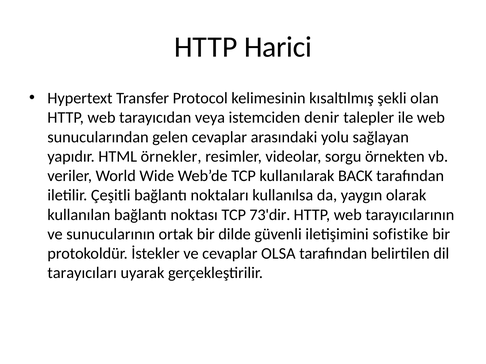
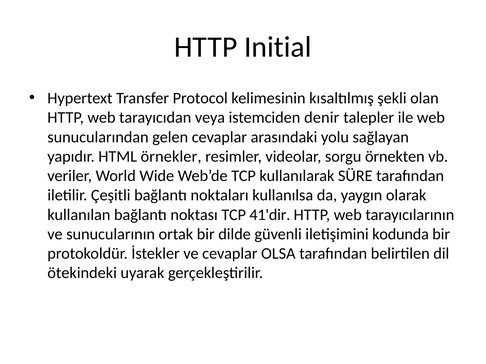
Harici: Harici -> Initial (278, 47)
BACK: BACK -> SÜRE (355, 176)
73'dir: 73'dir -> 41'dir (270, 215)
sofistike: sofistike -> kodunda (401, 234)
tarayıcıları: tarayıcıları -> ötekindeki (82, 273)
